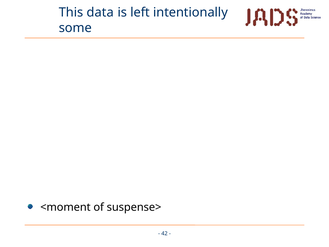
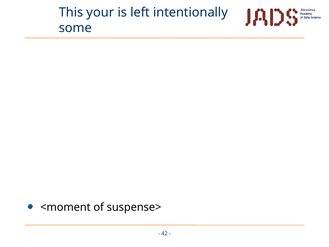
data: data -> your (100, 12)
